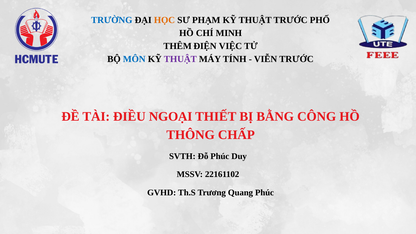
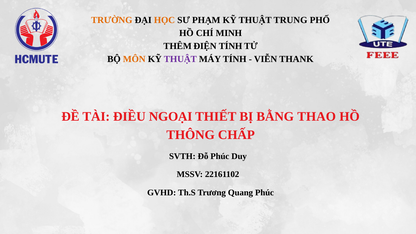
TRƯỜNG colour: blue -> orange (112, 20)
THUẬT TRƯỚC: TRƯỚC -> TRUNG (290, 20)
ĐIỆN VIỆC: VIỆC -> TÍNH (231, 46)
MÔN colour: blue -> orange (134, 59)
VIỄN TRƯỚC: TRƯỚC -> THANK (296, 59)
CÔNG: CÔNG -> THAO (317, 117)
